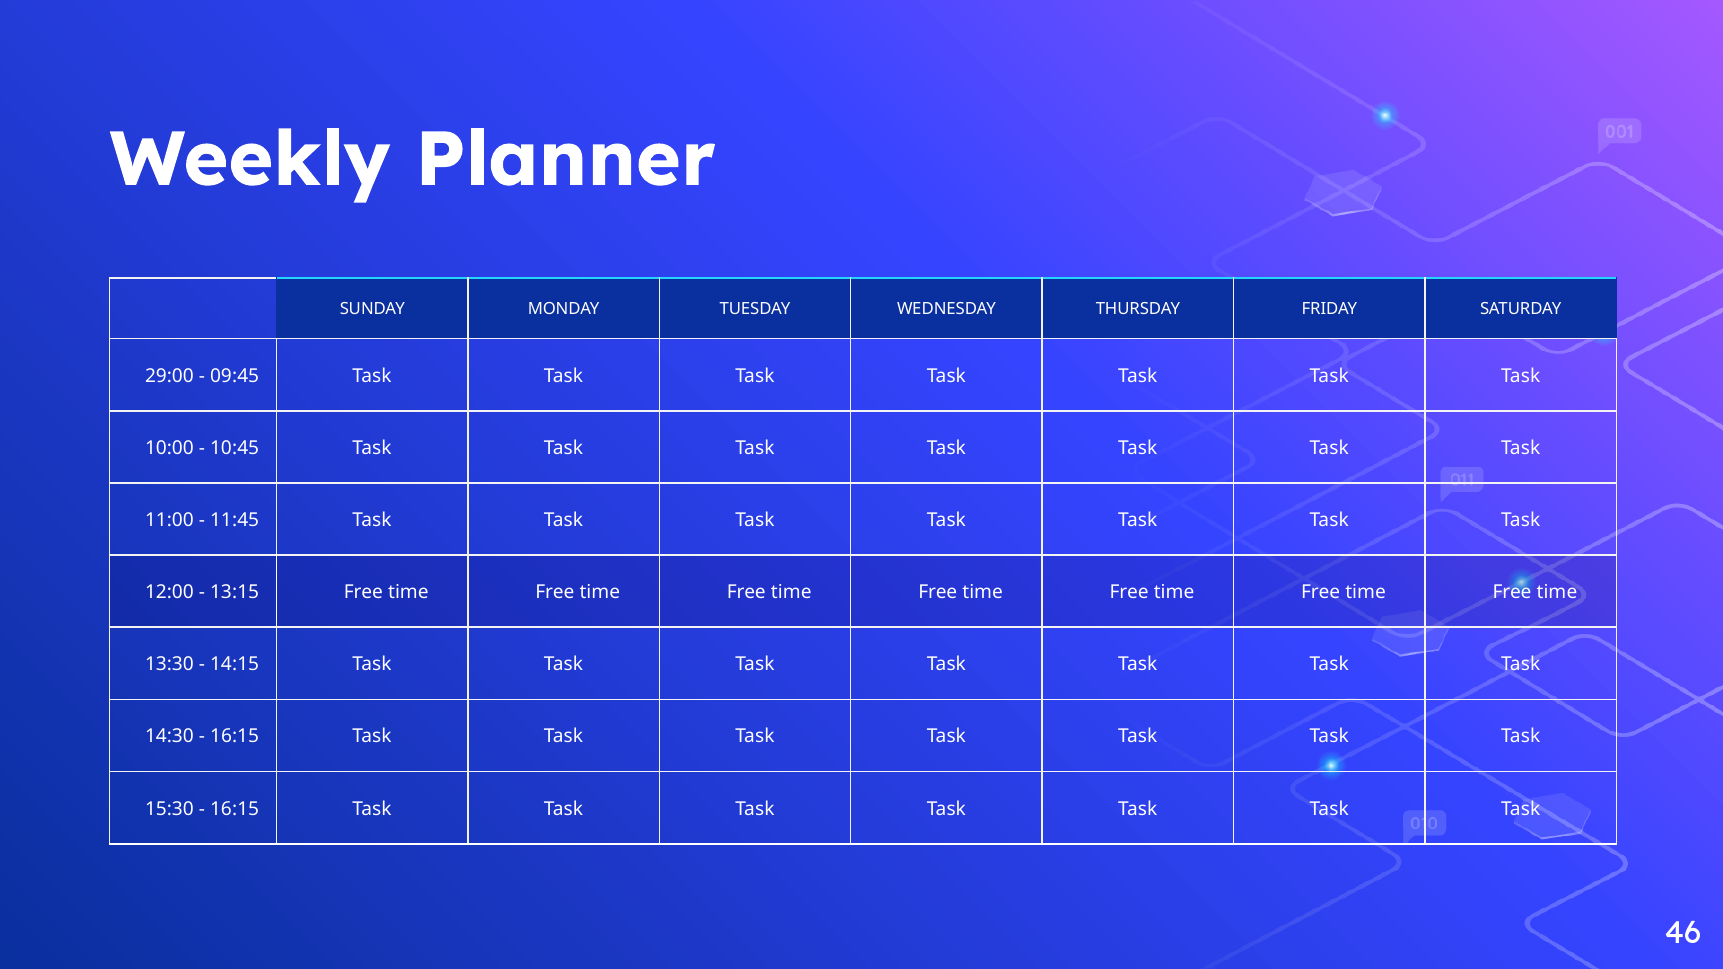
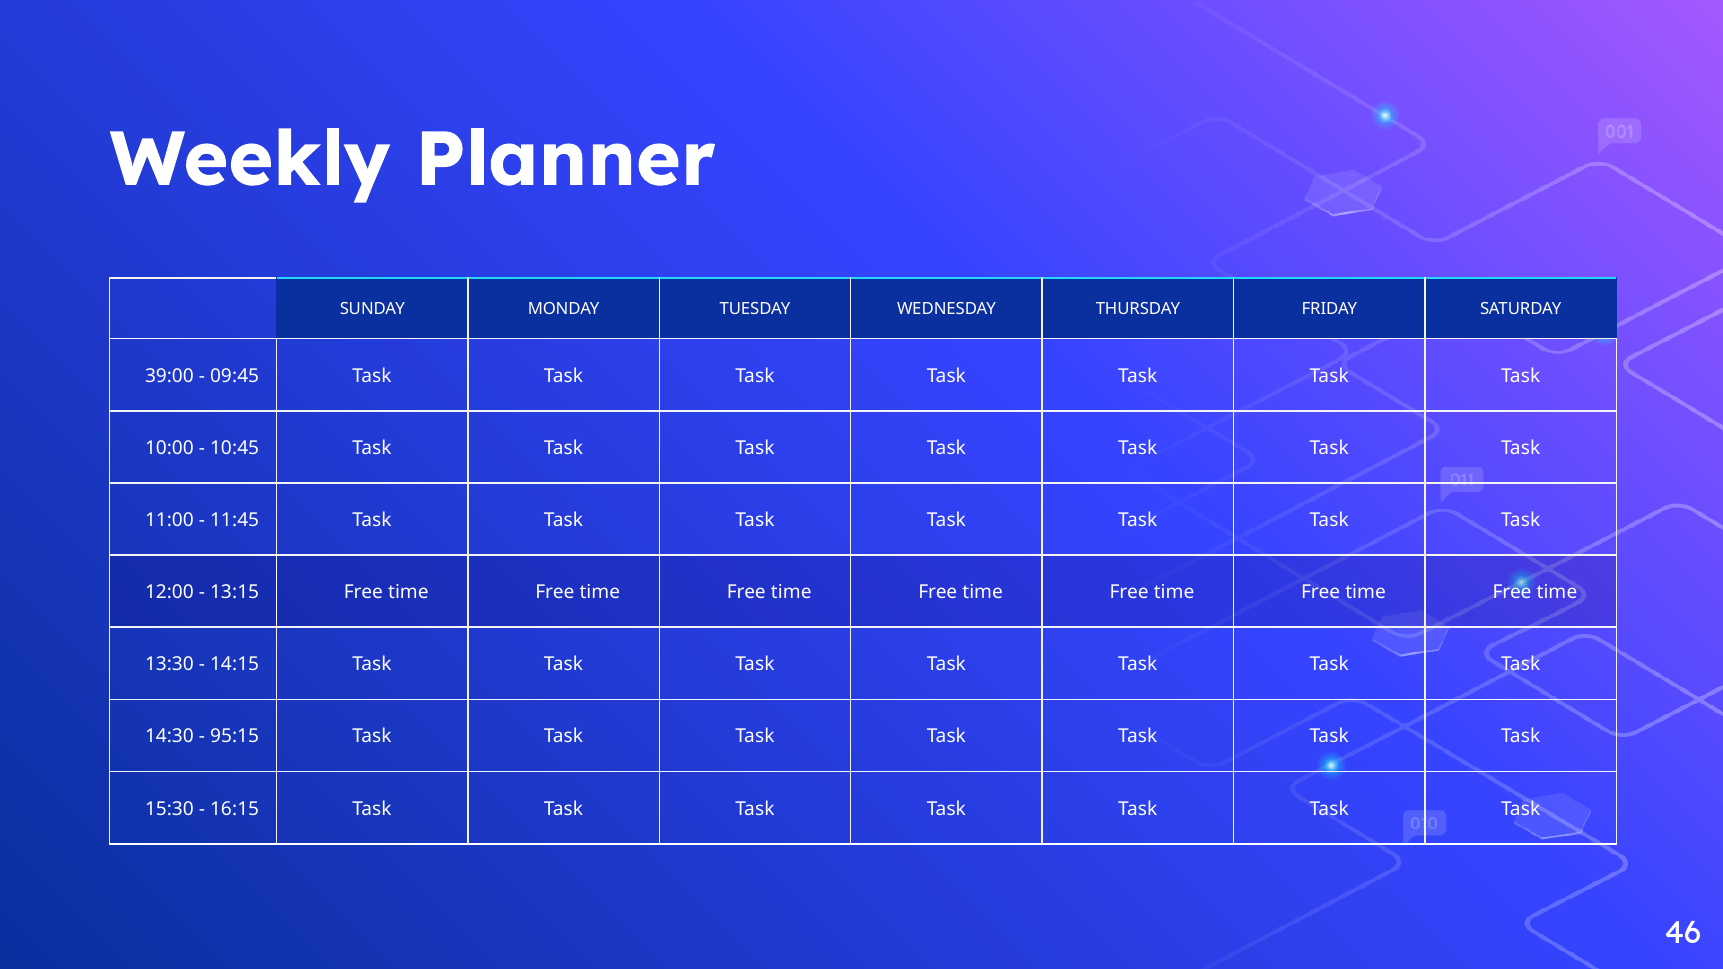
29:00: 29:00 -> 39:00 (169, 376)
16:15: 16:15 -> 95:15 (235, 737)
